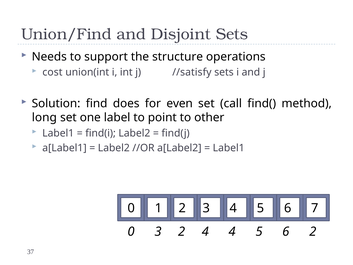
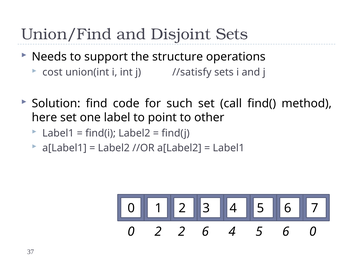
does: does -> code (126, 103)
even: even -> such (180, 103)
long: long -> here (44, 117)
0 3: 3 -> 2 (158, 232)
2 4: 4 -> 6 (205, 232)
6 2: 2 -> 0 (313, 232)
